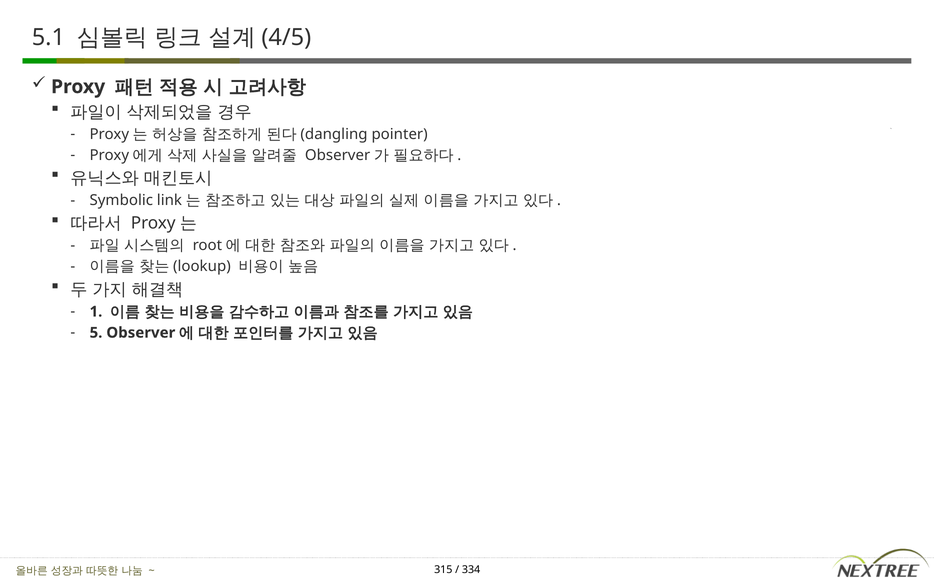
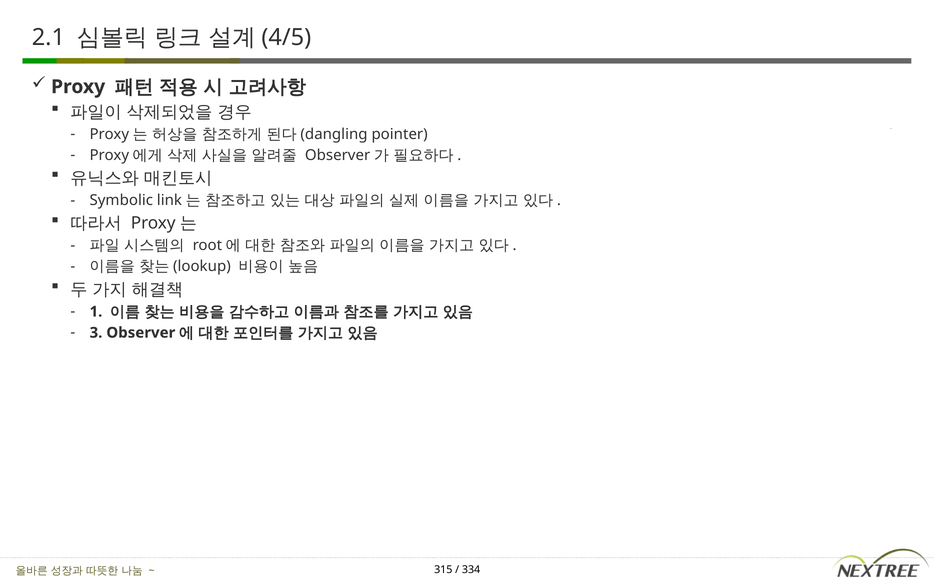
5.1: 5.1 -> 2.1 (48, 38)
5: 5 -> 3 (96, 333)
